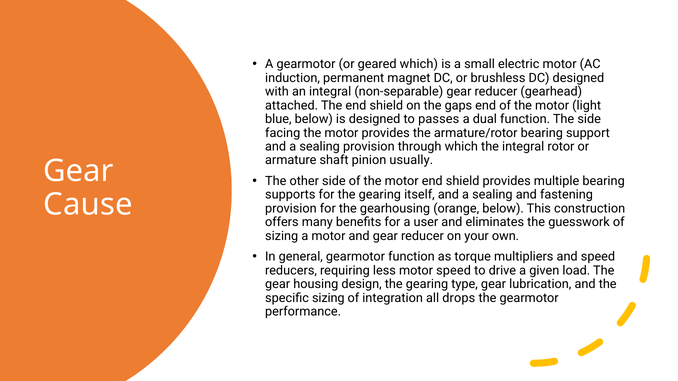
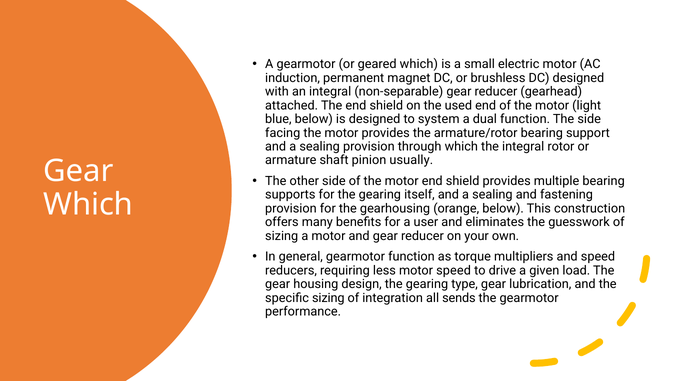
gaps: gaps -> used (458, 106)
passes: passes -> system (439, 119)
Cause: Cause -> Which (88, 205)
drops: drops -> sends (459, 298)
